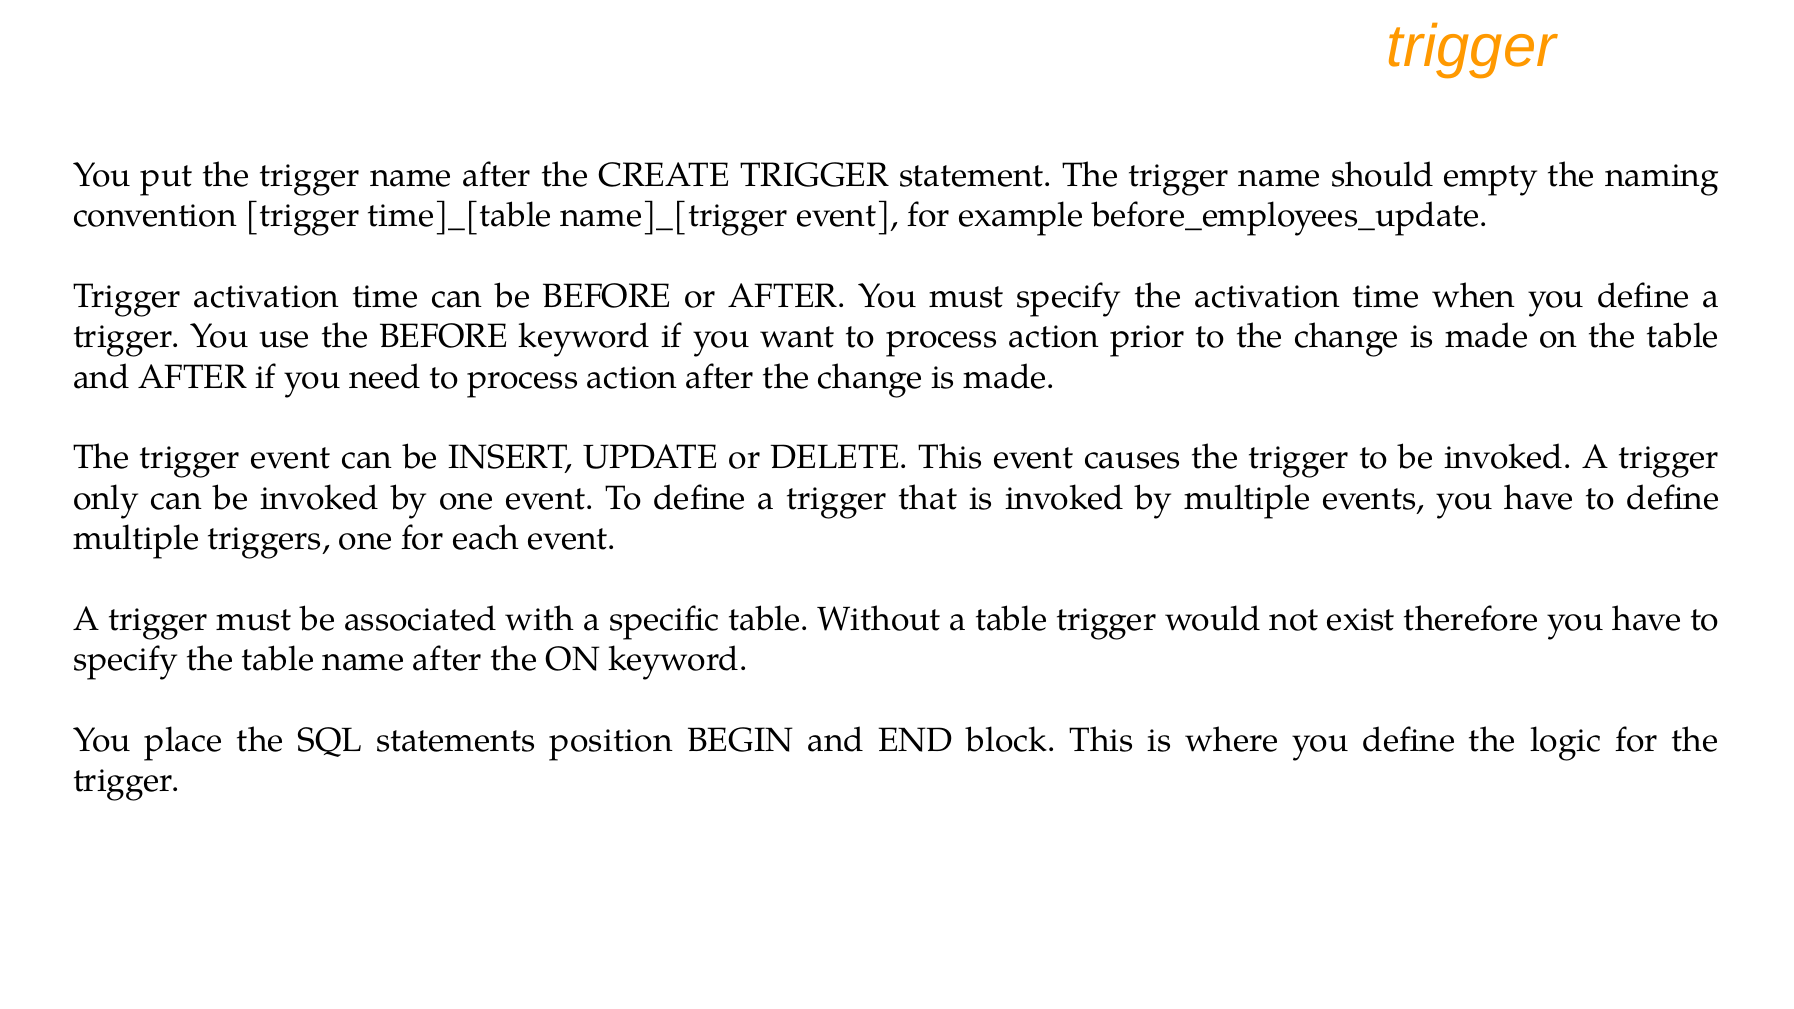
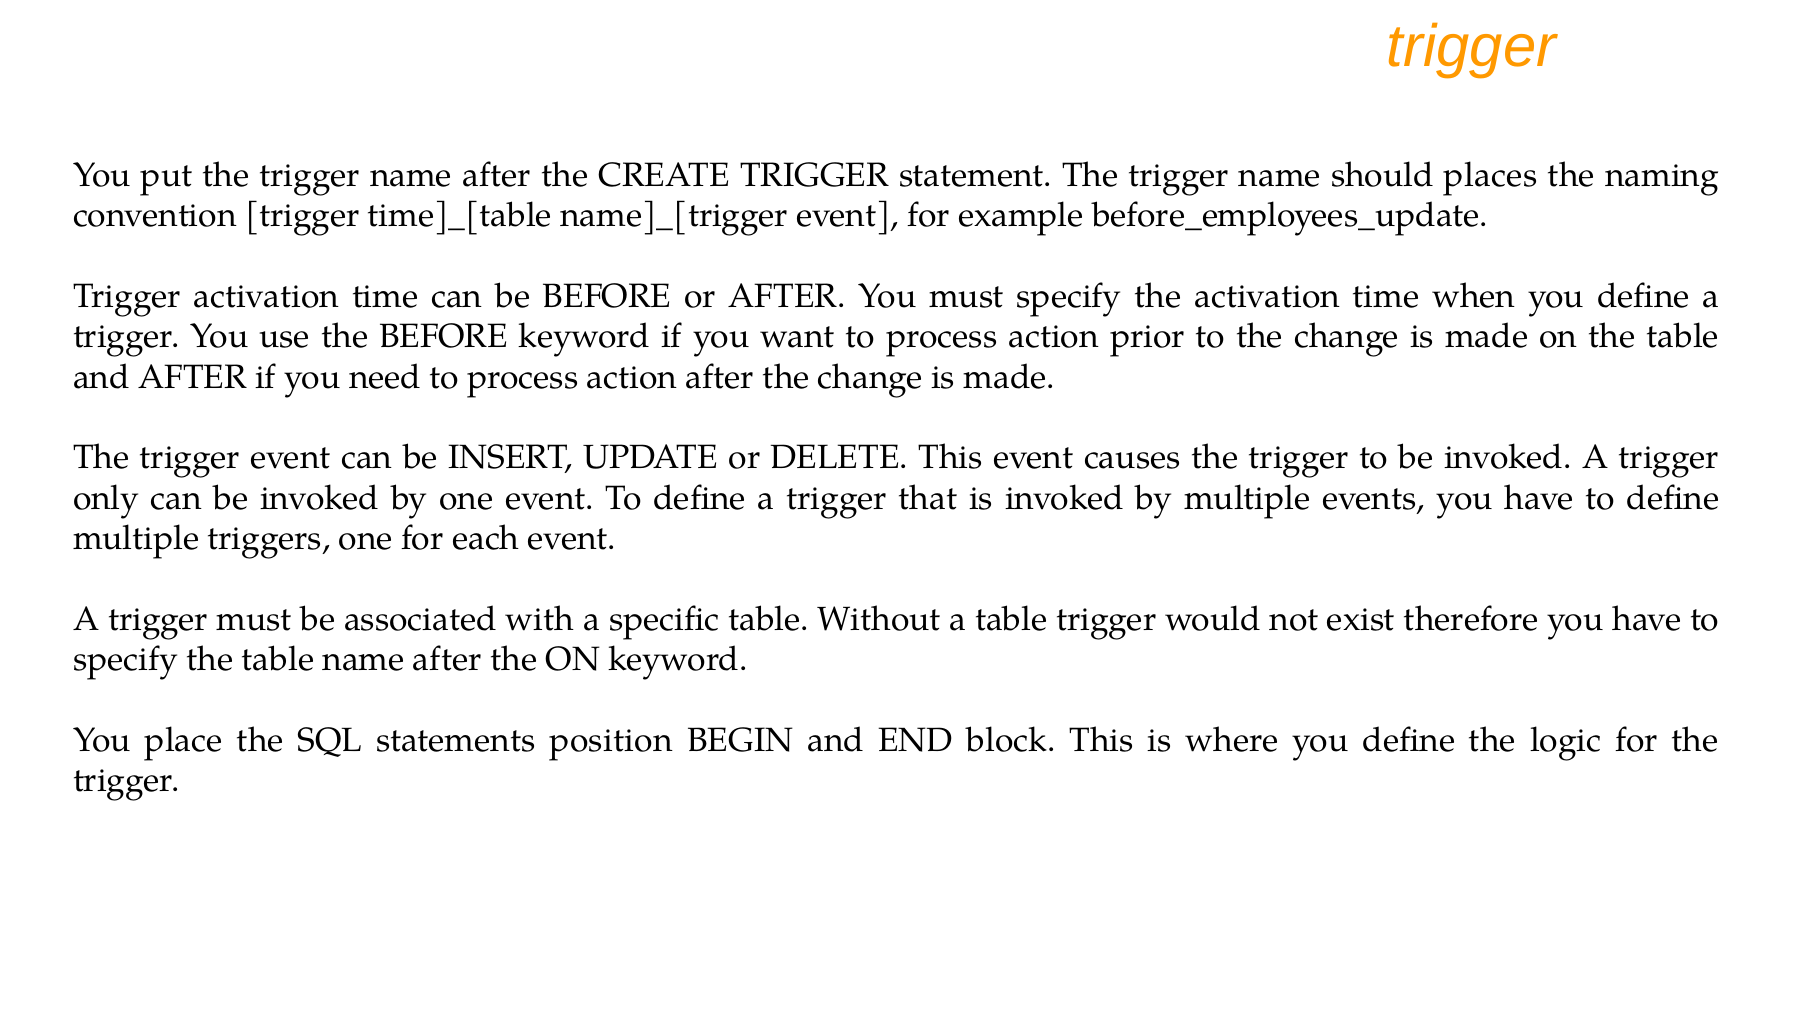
empty: empty -> places (1491, 175)
